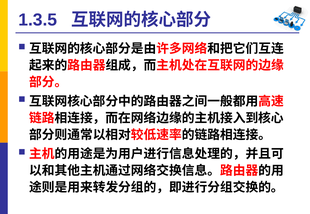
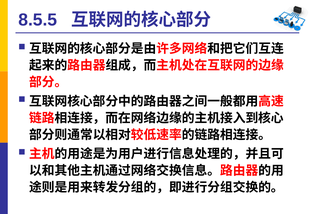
1.3.5: 1.3.5 -> 8.5.5 (38, 20)
